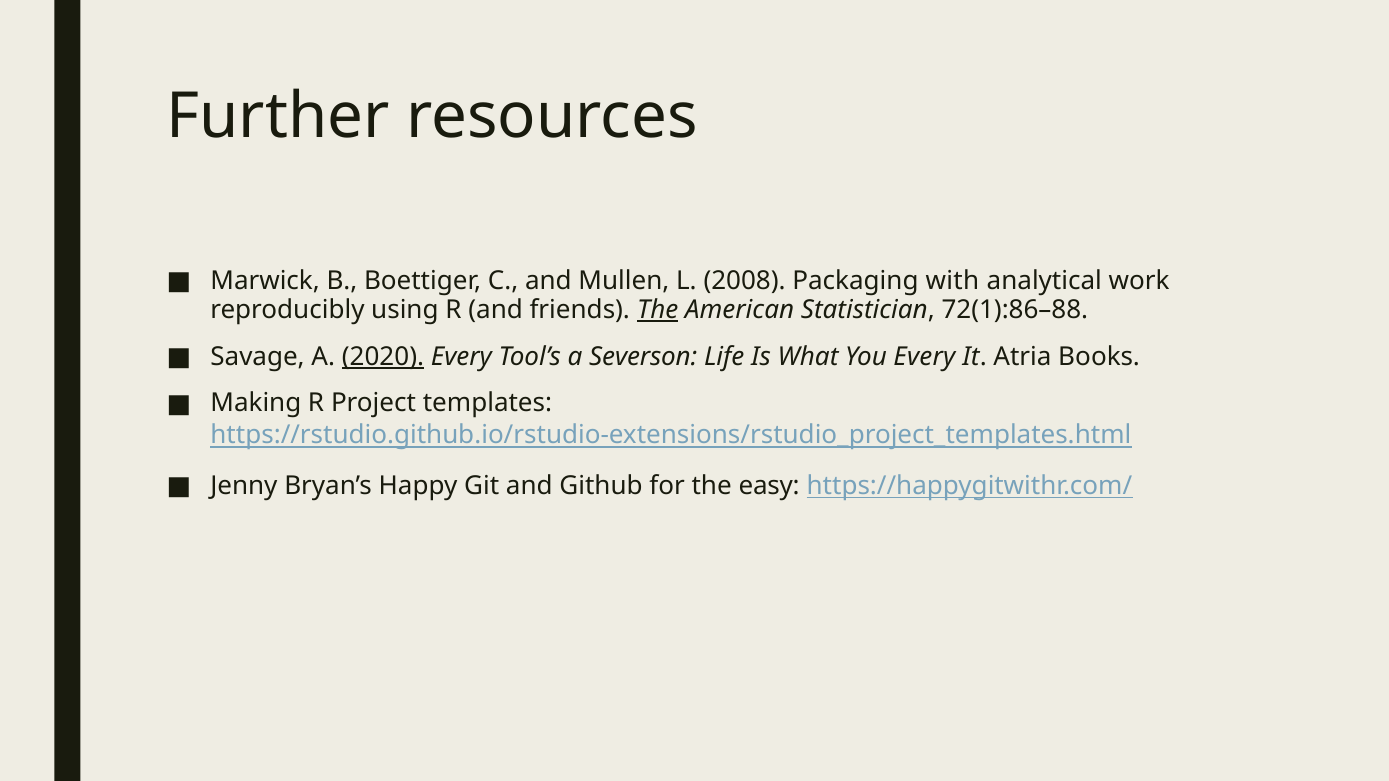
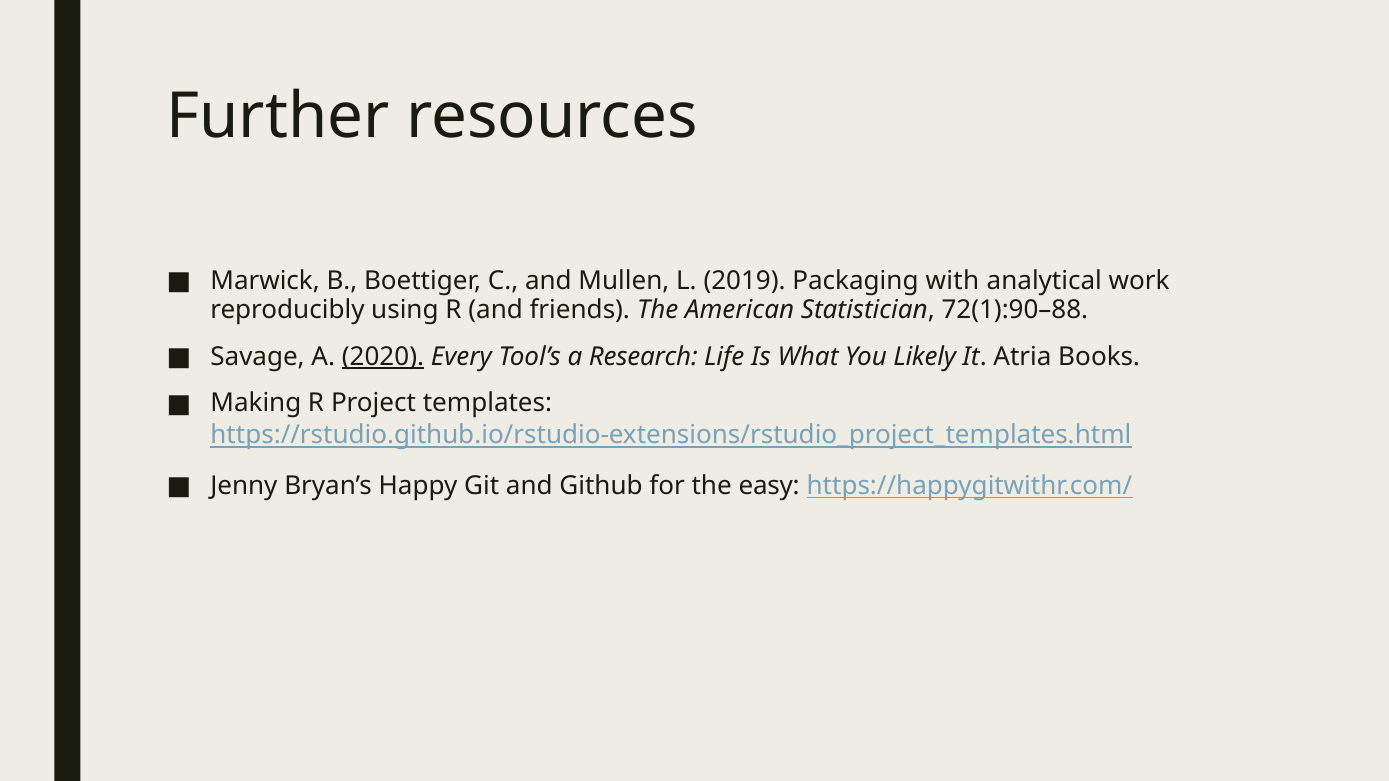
2008: 2008 -> 2019 (745, 281)
The underline: present -> none (658, 310)
72(1):86–88: 72(1):86–88 -> 72(1):90–88 (1015, 310)
Severson: Severson -> Research (643, 357)
You Every: Every -> Likely (925, 357)
